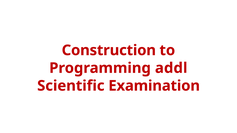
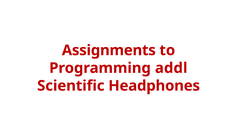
Construction: Construction -> Assignments (109, 50)
Examination: Examination -> Headphones (154, 86)
